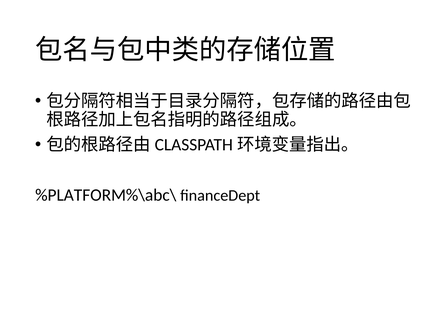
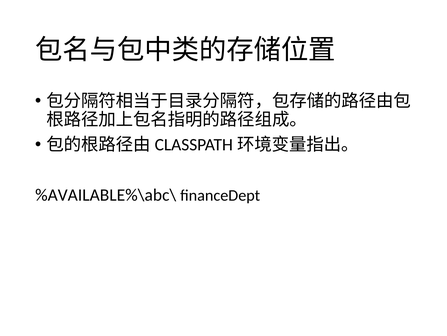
%PLATFORM%\abc\: %PLATFORM%\abc\ -> %AVAILABLE%\abc\ (106, 195)
